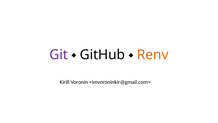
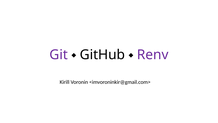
Renv colour: orange -> purple (153, 54)
